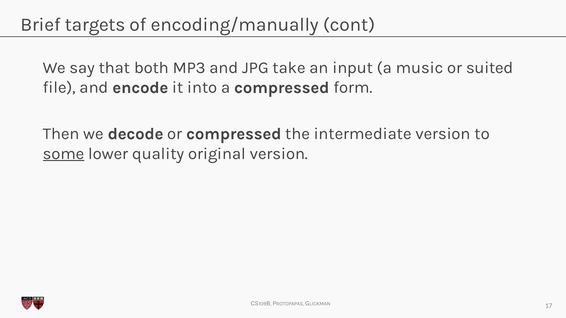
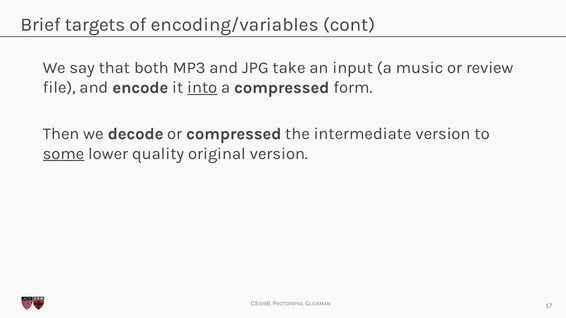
encoding/manually: encoding/manually -> encoding/variables (235, 25)
suited: suited -> review (490, 68)
into underline: none -> present (202, 88)
